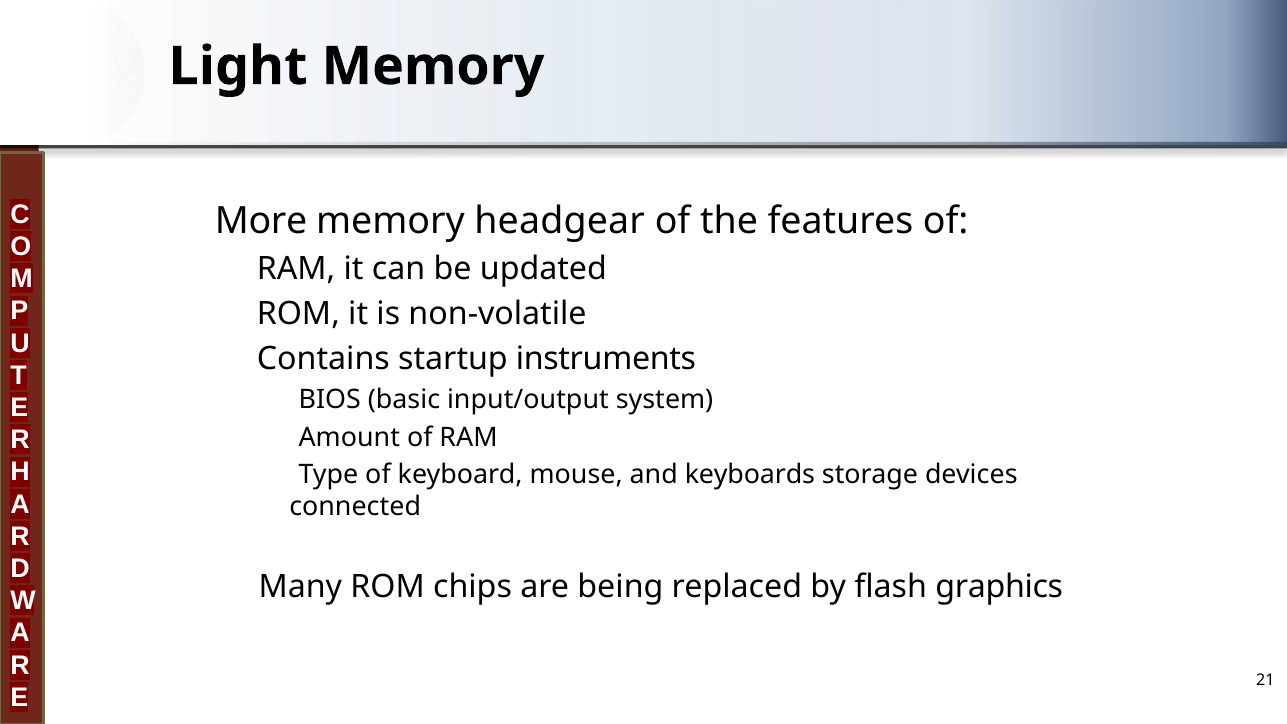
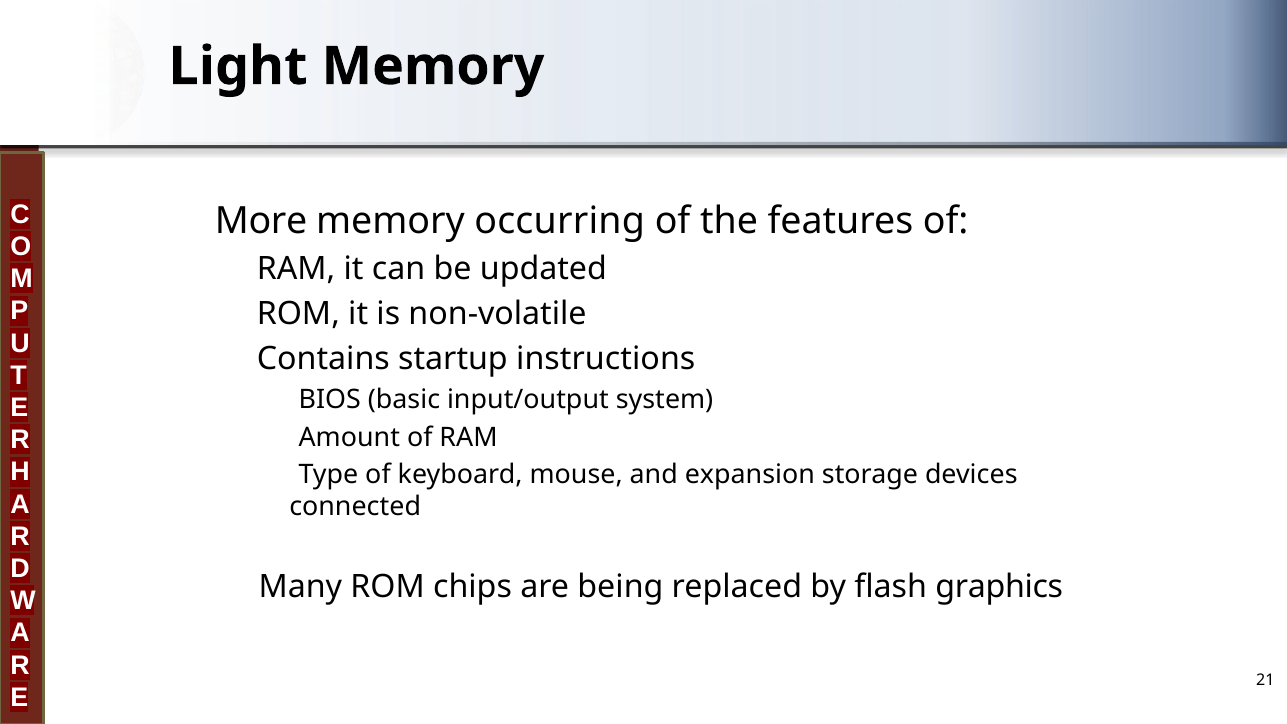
headgear: headgear -> occurring (560, 221)
instruments: instruments -> instructions (606, 359)
keyboards: keyboards -> expansion (750, 475)
